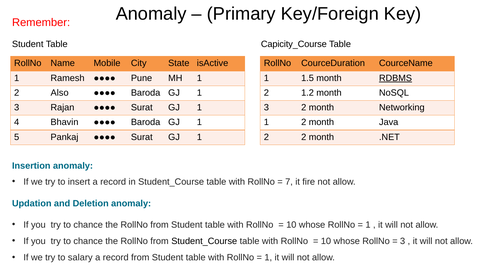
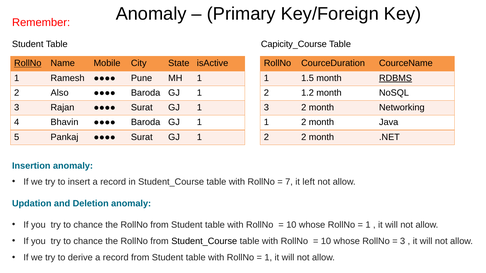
RollNo underline: none -> present (28, 63)
fire: fire -> left (309, 182)
salary: salary -> derive (80, 258)
